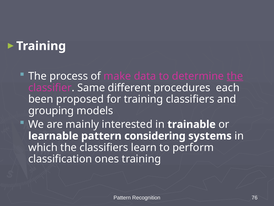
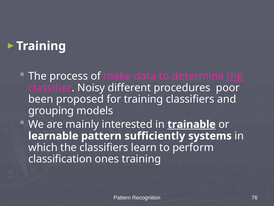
Same: Same -> Noisy (91, 87)
each: each -> poor (228, 87)
trainable underline: none -> present (192, 124)
considering: considering -> sufficiently (155, 136)
